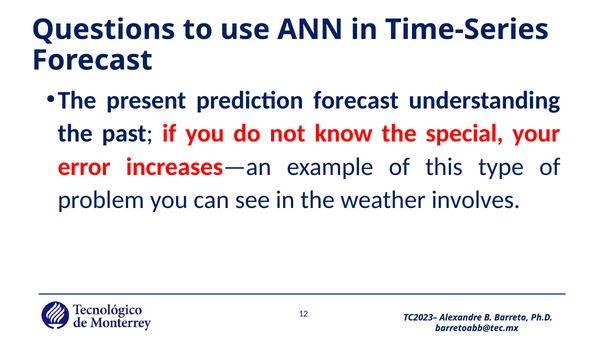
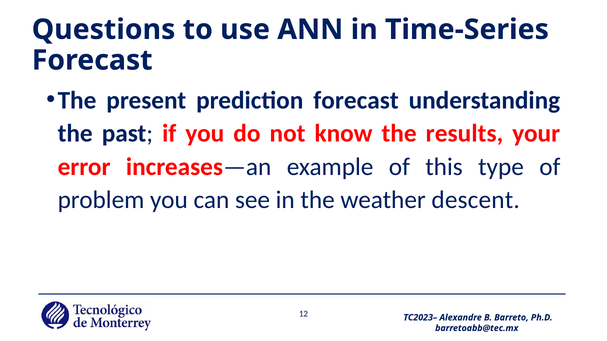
special: special -> results (464, 134)
involves: involves -> descent (476, 200)
